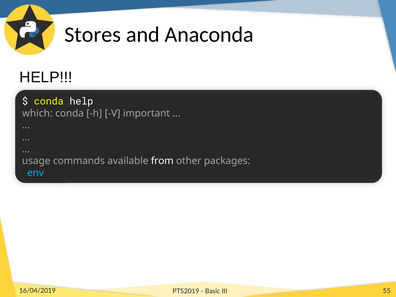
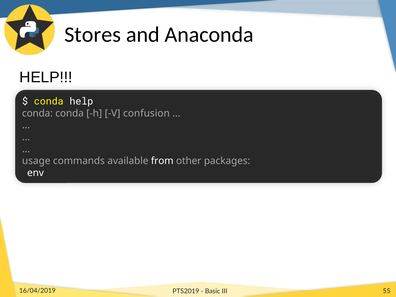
which: which -> conda (37, 113)
important: important -> confusion (146, 113)
env colour: light blue -> white (36, 173)
